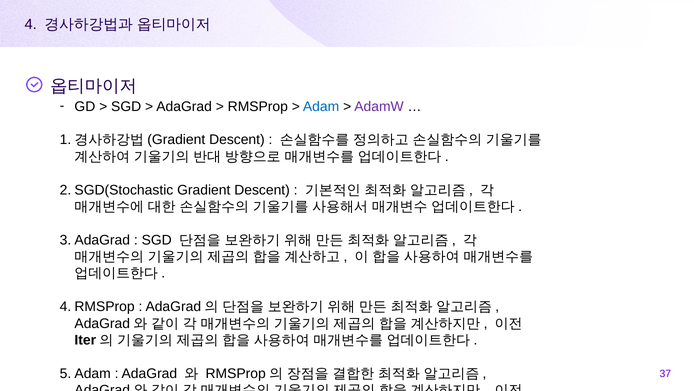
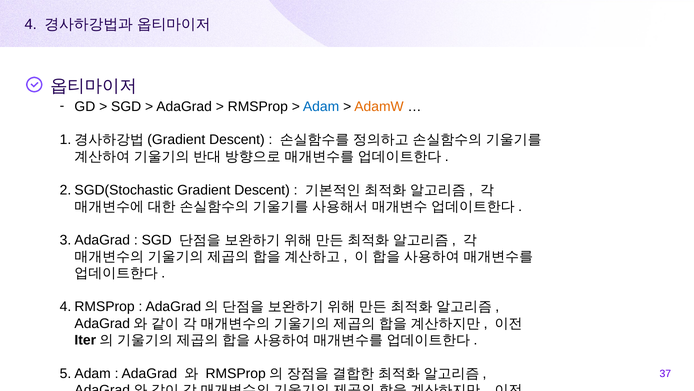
AdamW colour: purple -> orange (379, 106)
